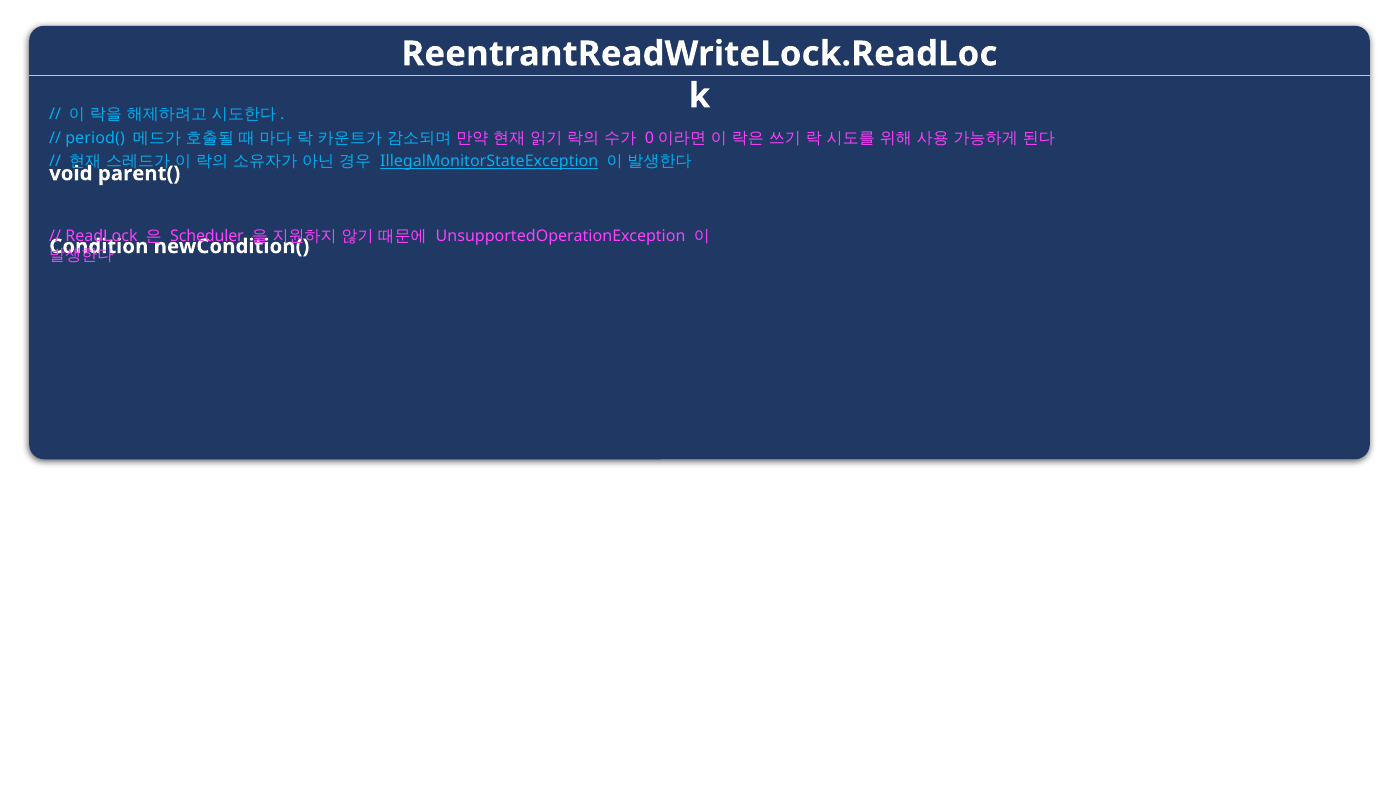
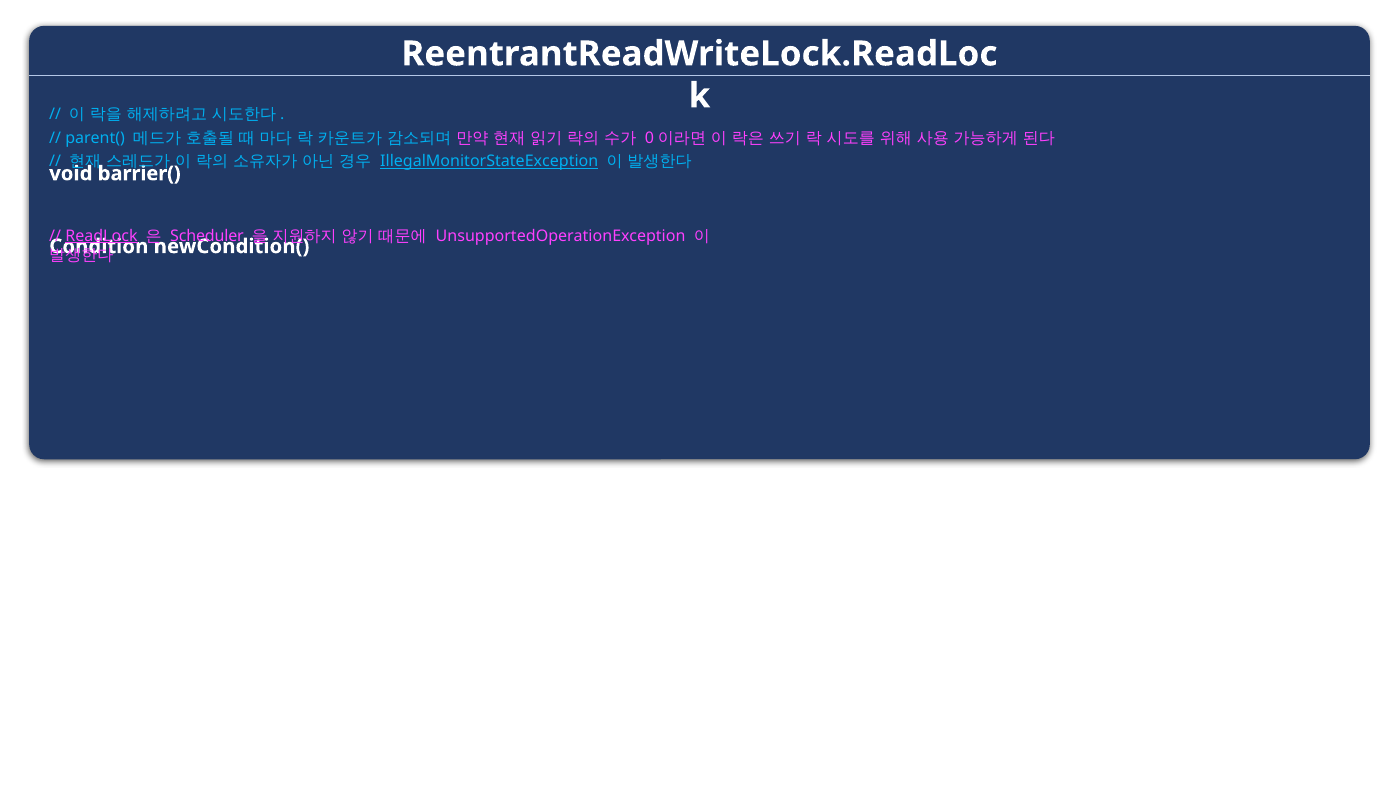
period(: period( -> parent( (95, 138)
parent(: parent( -> barrier( (139, 174)
ReadLock underline: none -> present (101, 236)
